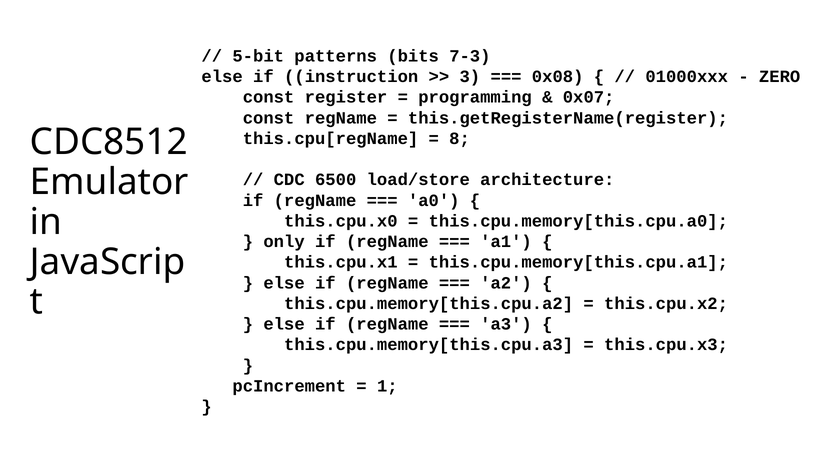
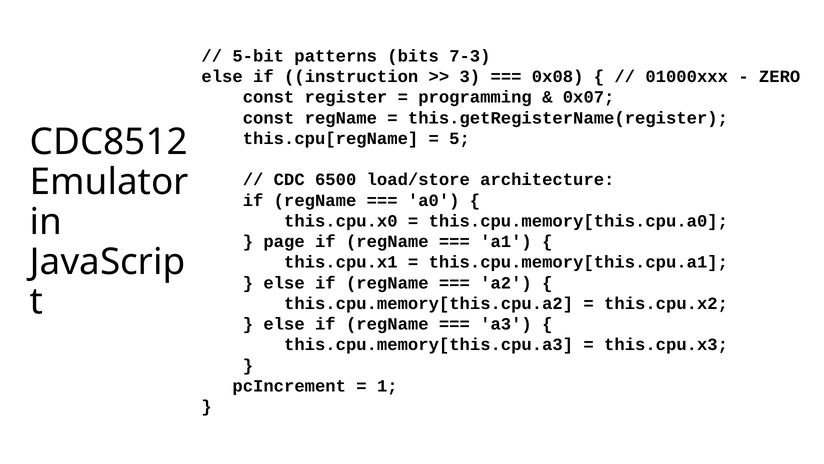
8: 8 -> 5 (460, 138)
only: only -> page (284, 241)
